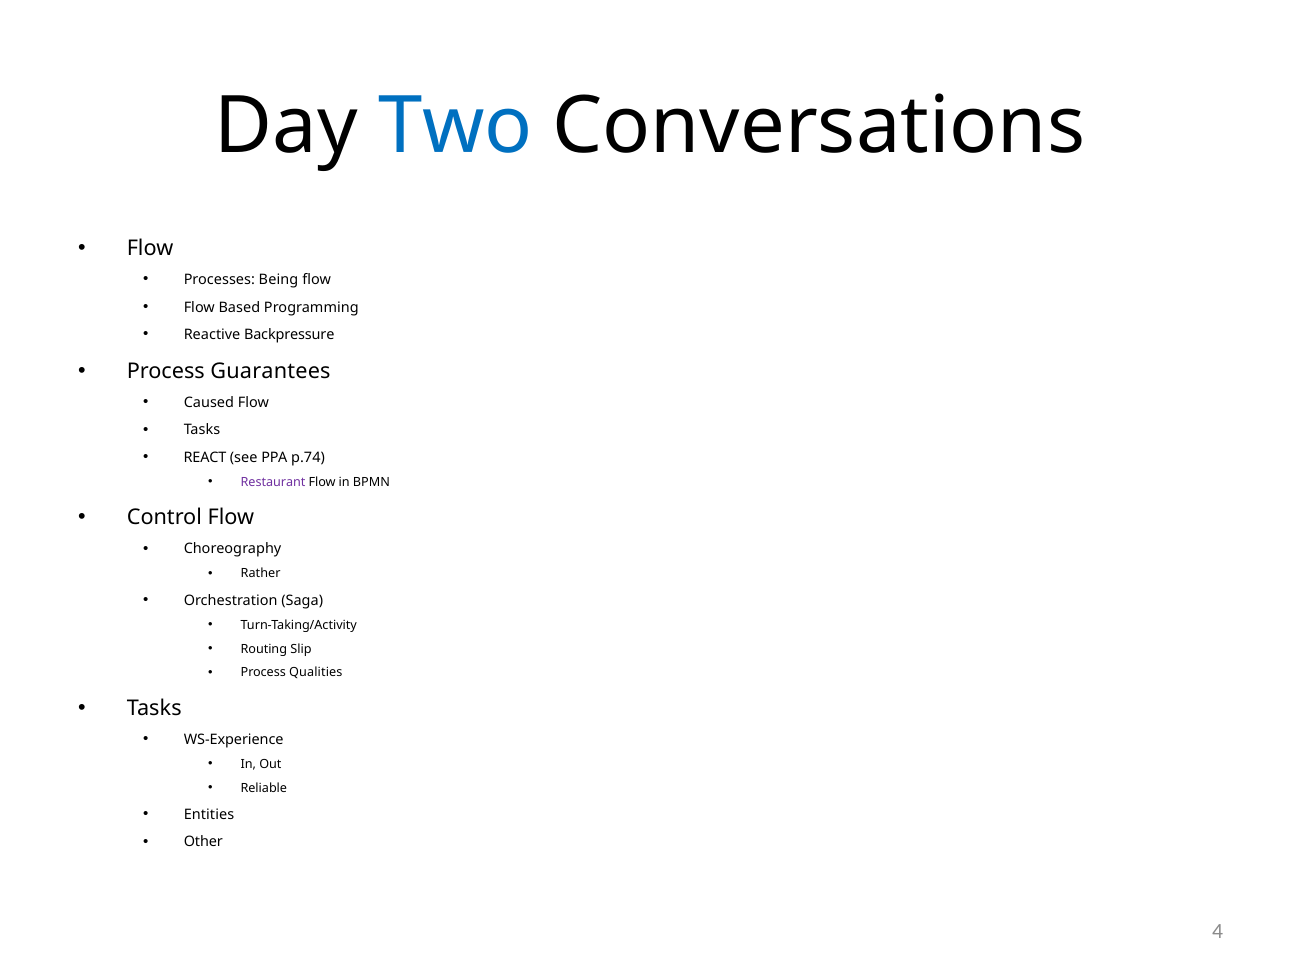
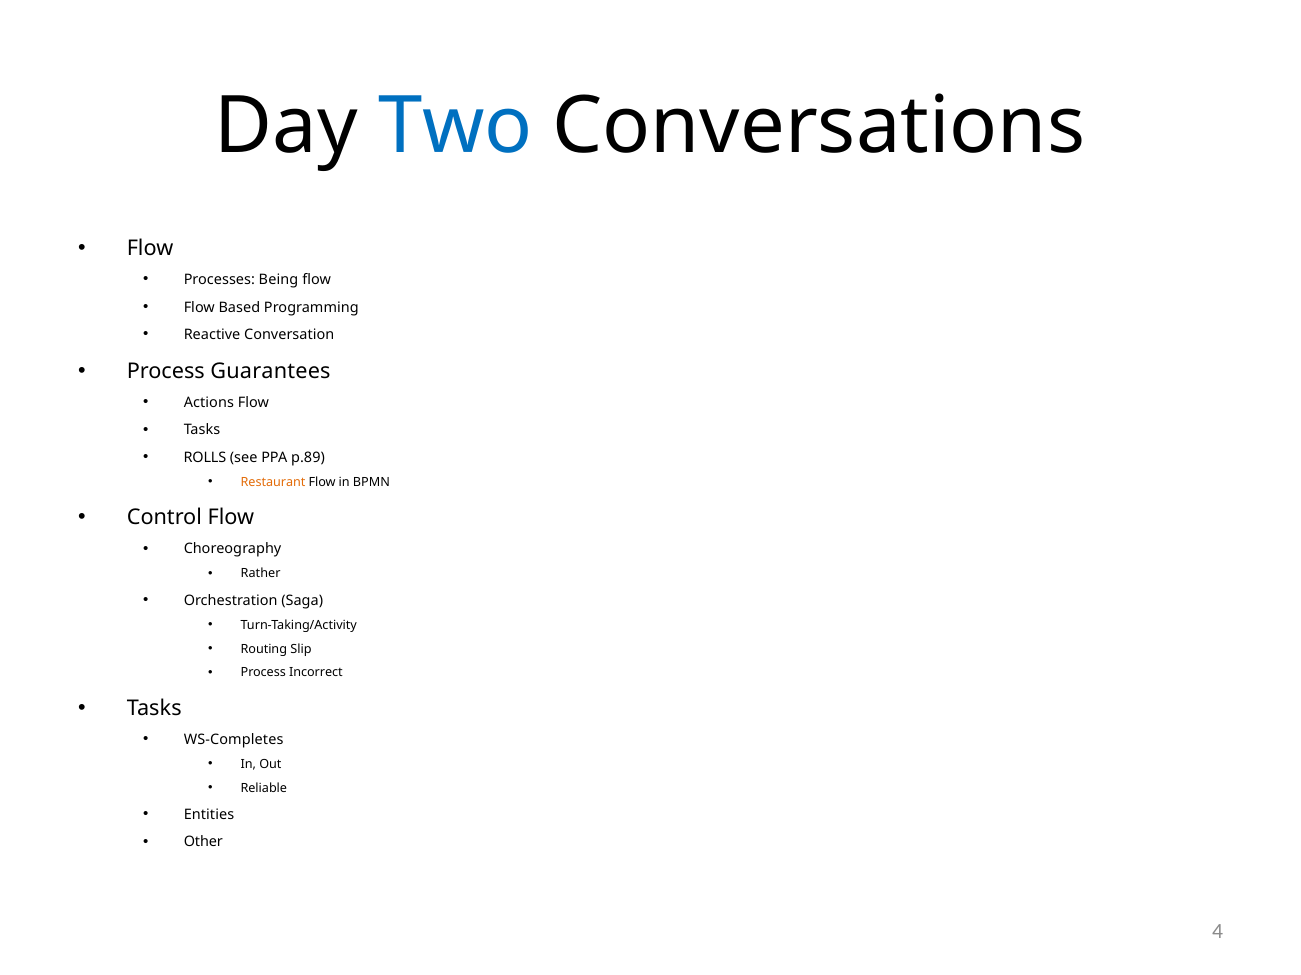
Backpressure: Backpressure -> Conversation (289, 335)
Caused: Caused -> Actions (209, 403)
REACT: REACT -> ROLLS (205, 458)
p.74: p.74 -> p.89 (308, 458)
Restaurant colour: purple -> orange (273, 483)
Qualities: Qualities -> Incorrect (316, 673)
WS-Experience: WS-Experience -> WS-Completes (234, 740)
